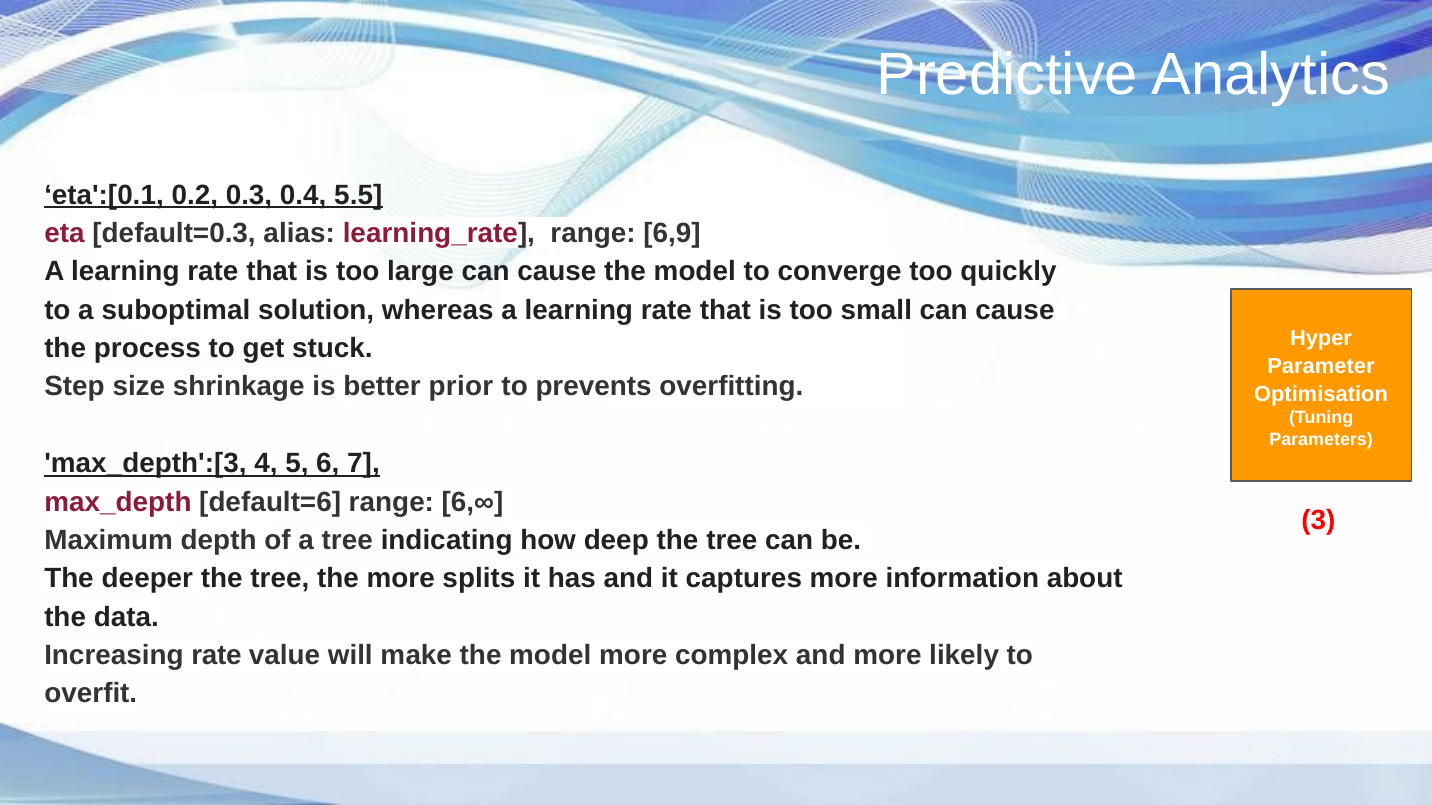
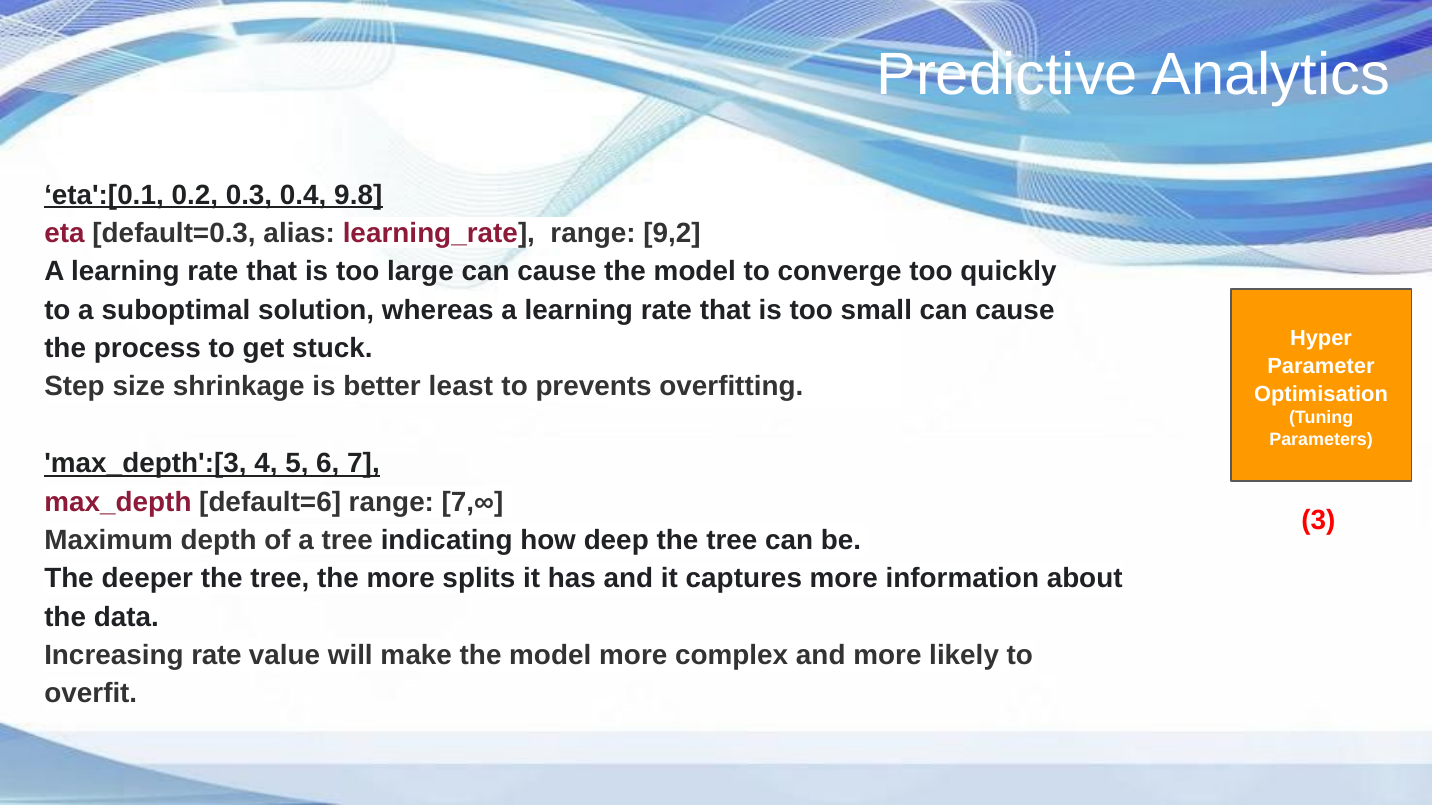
5.5: 5.5 -> 9.8 (358, 195)
6,9: 6,9 -> 9,2 (672, 233)
prior: prior -> least (461, 387)
6,∞: 6,∞ -> 7,∞ (473, 502)
